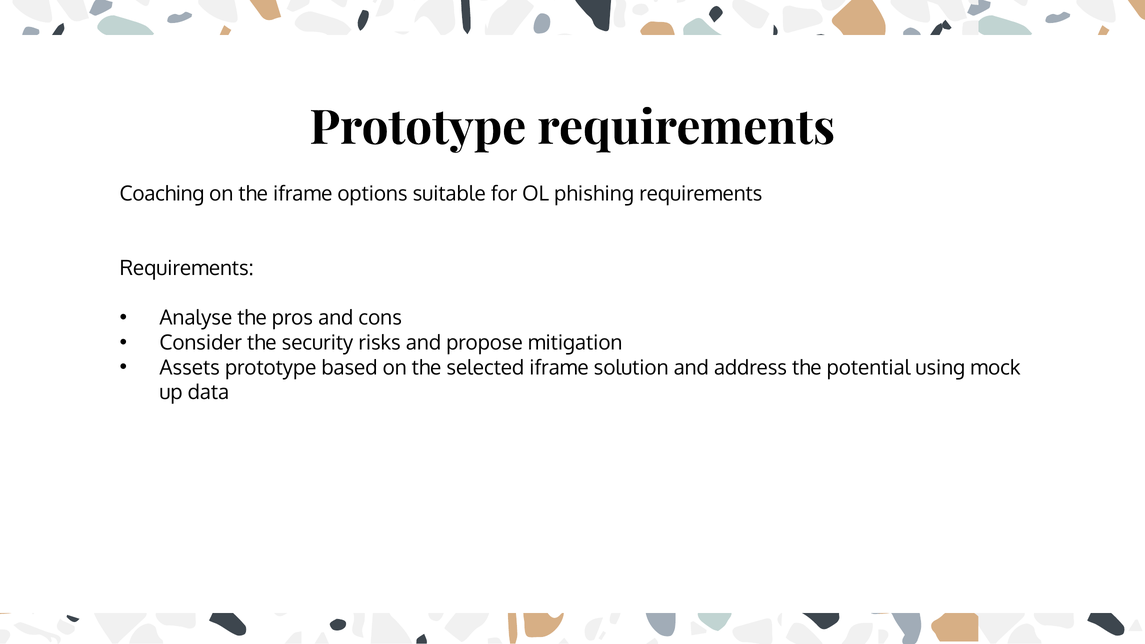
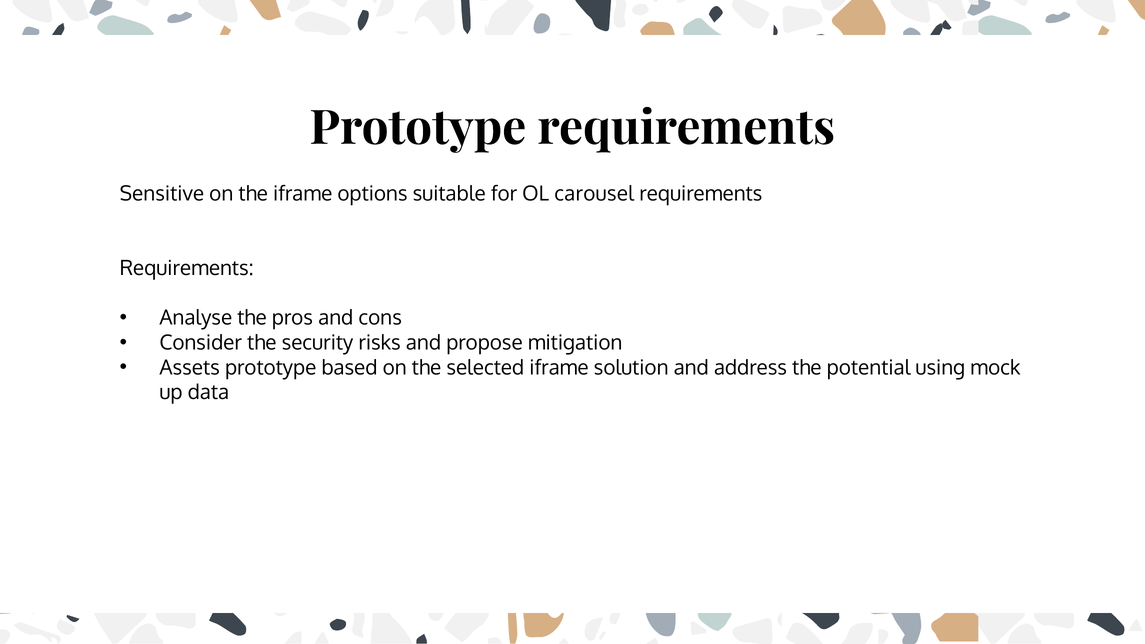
Coaching: Coaching -> Sensitive (162, 194)
phishing: phishing -> carousel (594, 194)
